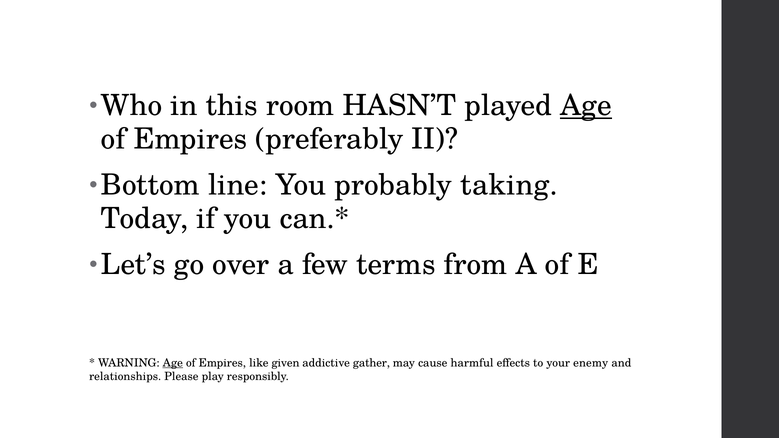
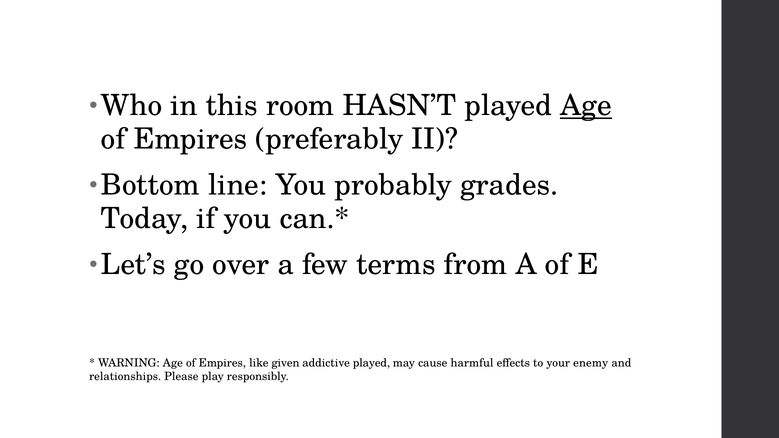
taking: taking -> grades (509, 185)
Age underline: present -> none (173, 363)
addictive gather: gather -> played (371, 363)
